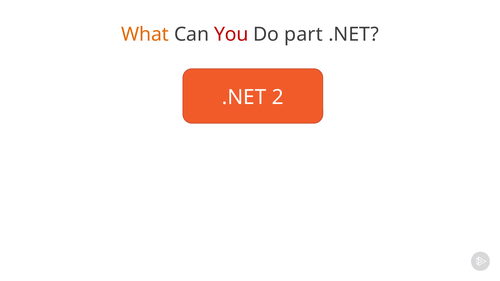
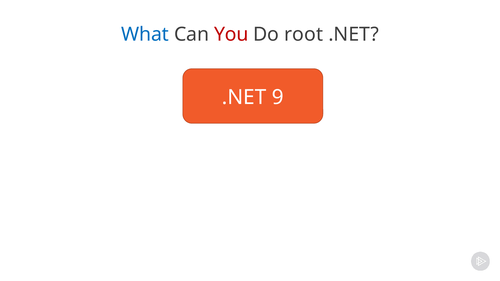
What colour: orange -> blue (145, 34)
part: part -> root (304, 34)
2: 2 -> 9 (278, 98)
